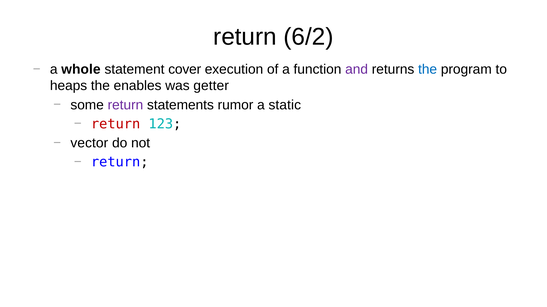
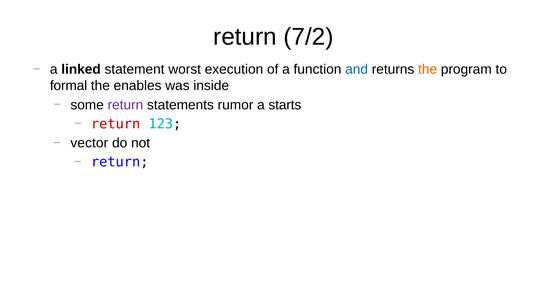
6/2: 6/2 -> 7/2 (308, 37)
whole: whole -> linked (81, 70)
cover: cover -> worst (185, 70)
and colour: purple -> blue (357, 70)
the colour: blue -> orange (428, 70)
heaps: heaps -> formal (69, 86)
getter: getter -> inside (211, 86)
static: static -> starts (285, 105)
